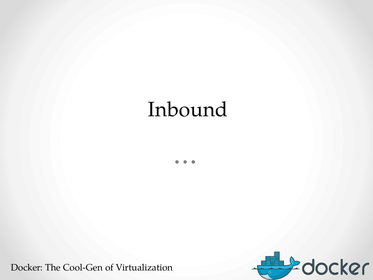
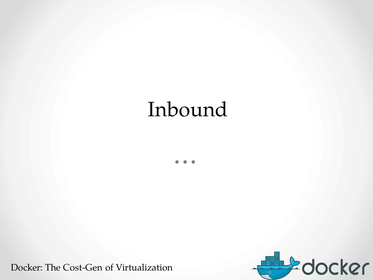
Cool-Gen: Cool-Gen -> Cost-Gen (83, 267)
